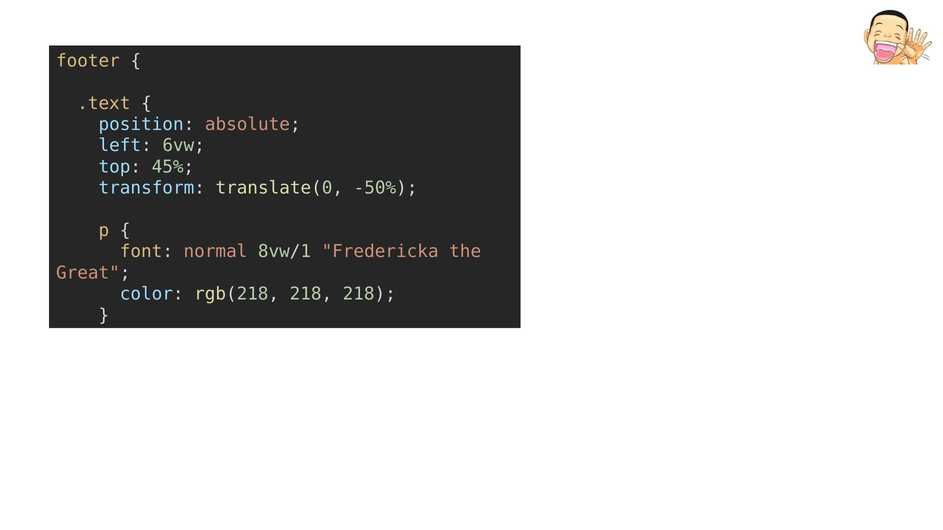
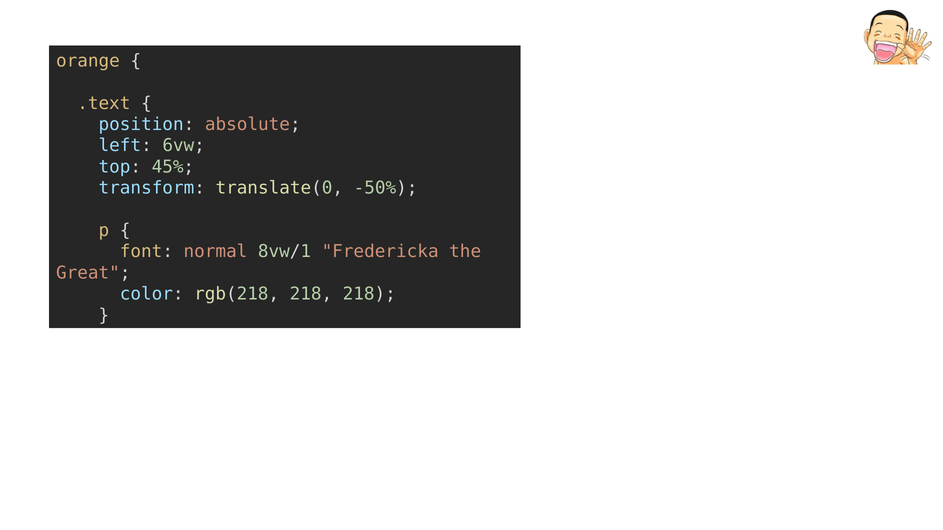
footer: footer -> orange (88, 61)
